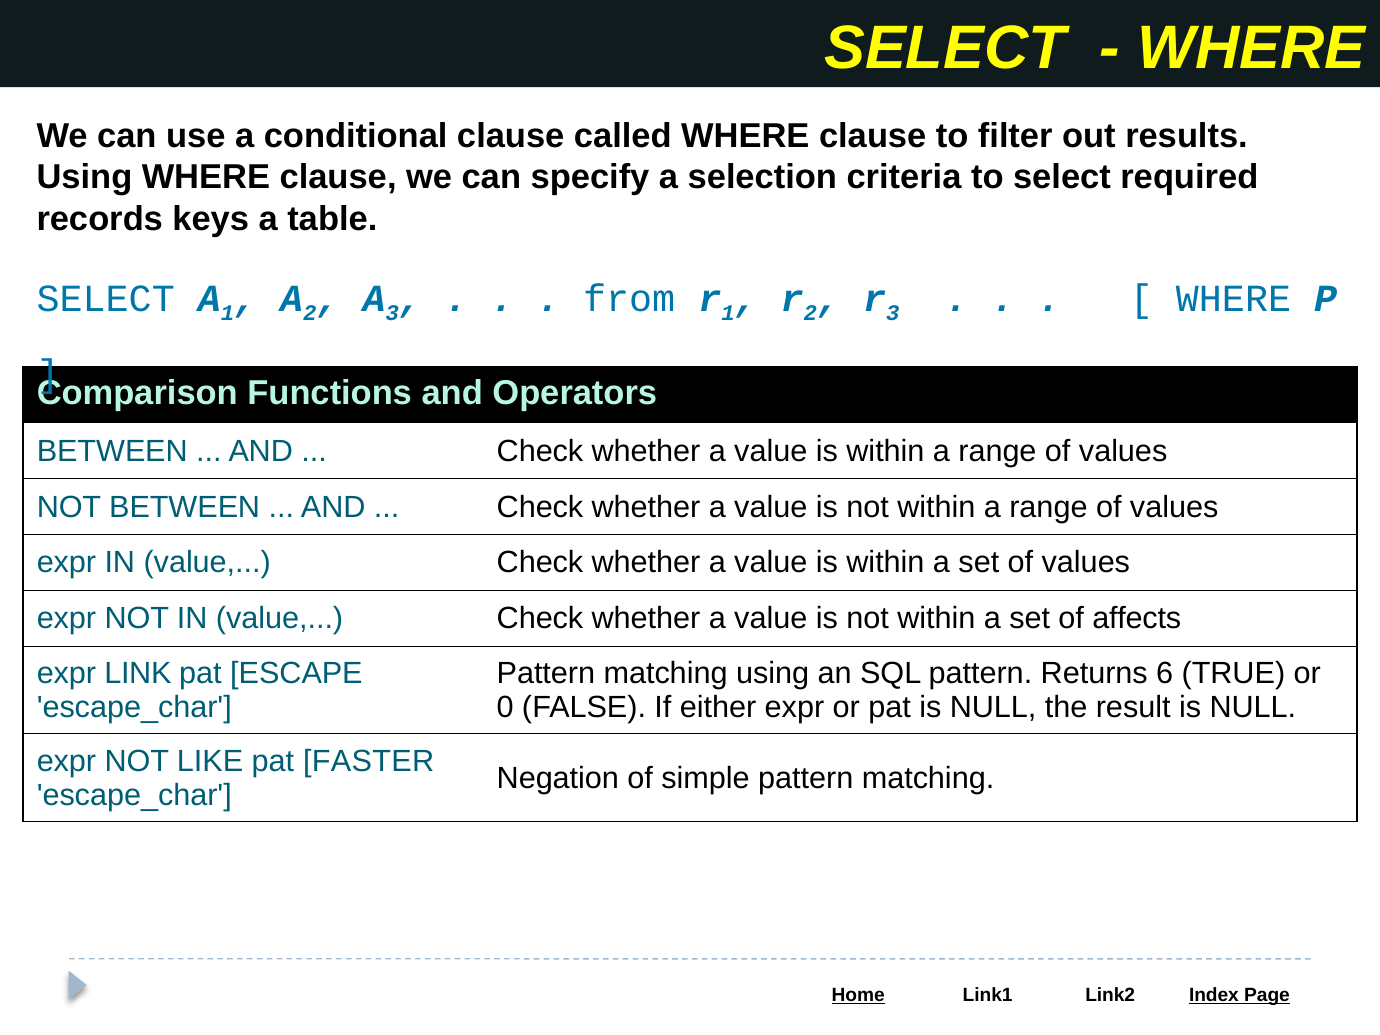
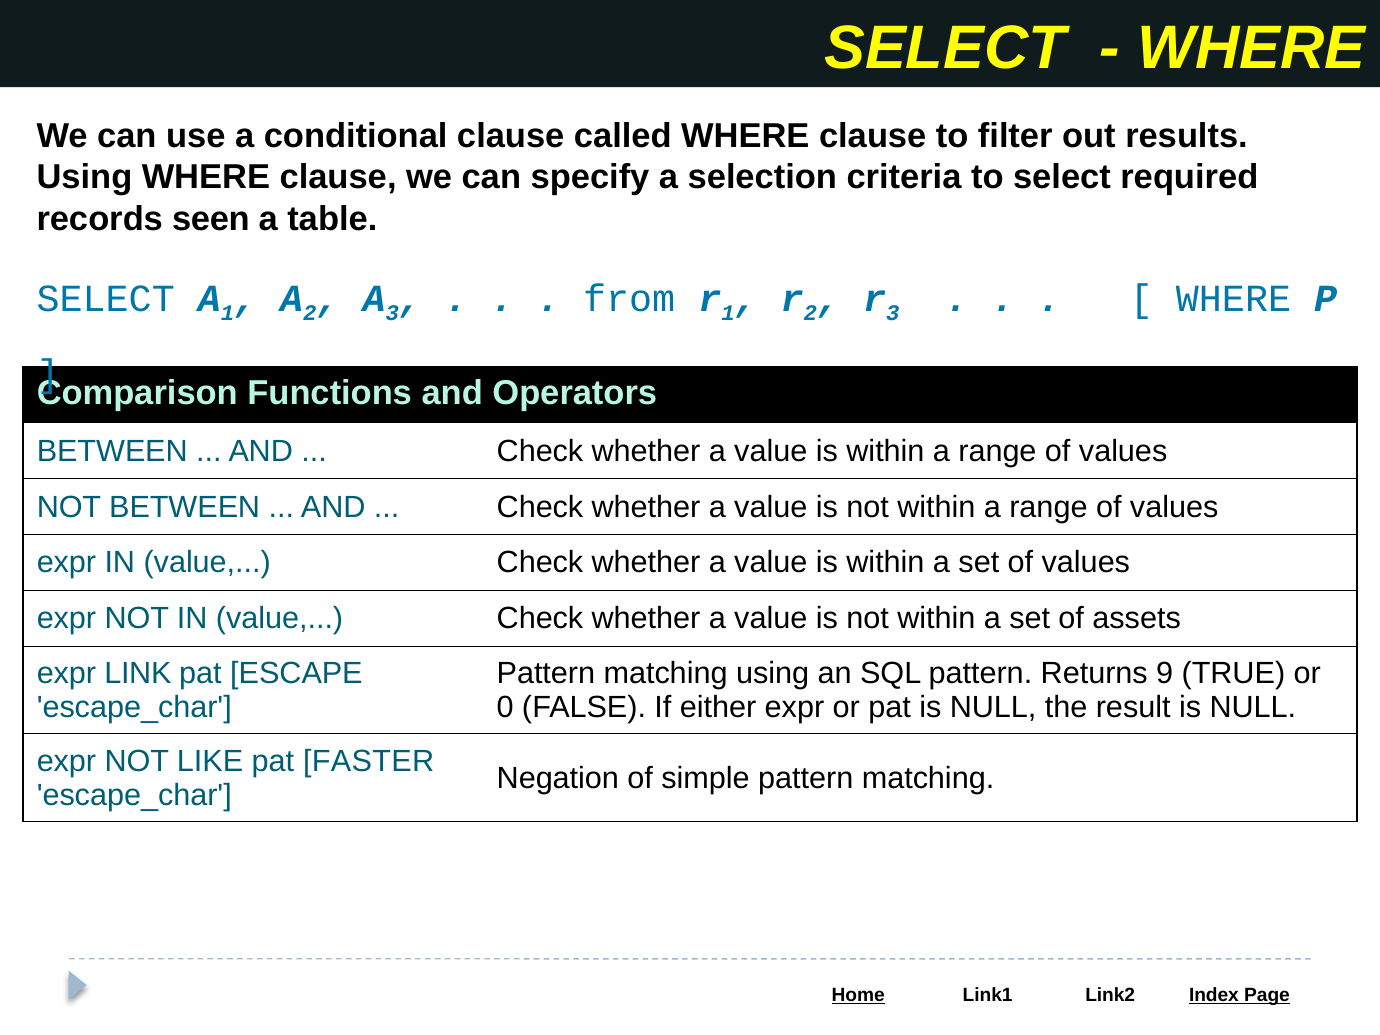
keys: keys -> seen (211, 219)
affects: affects -> assets (1137, 619)
6: 6 -> 9 (1165, 673)
